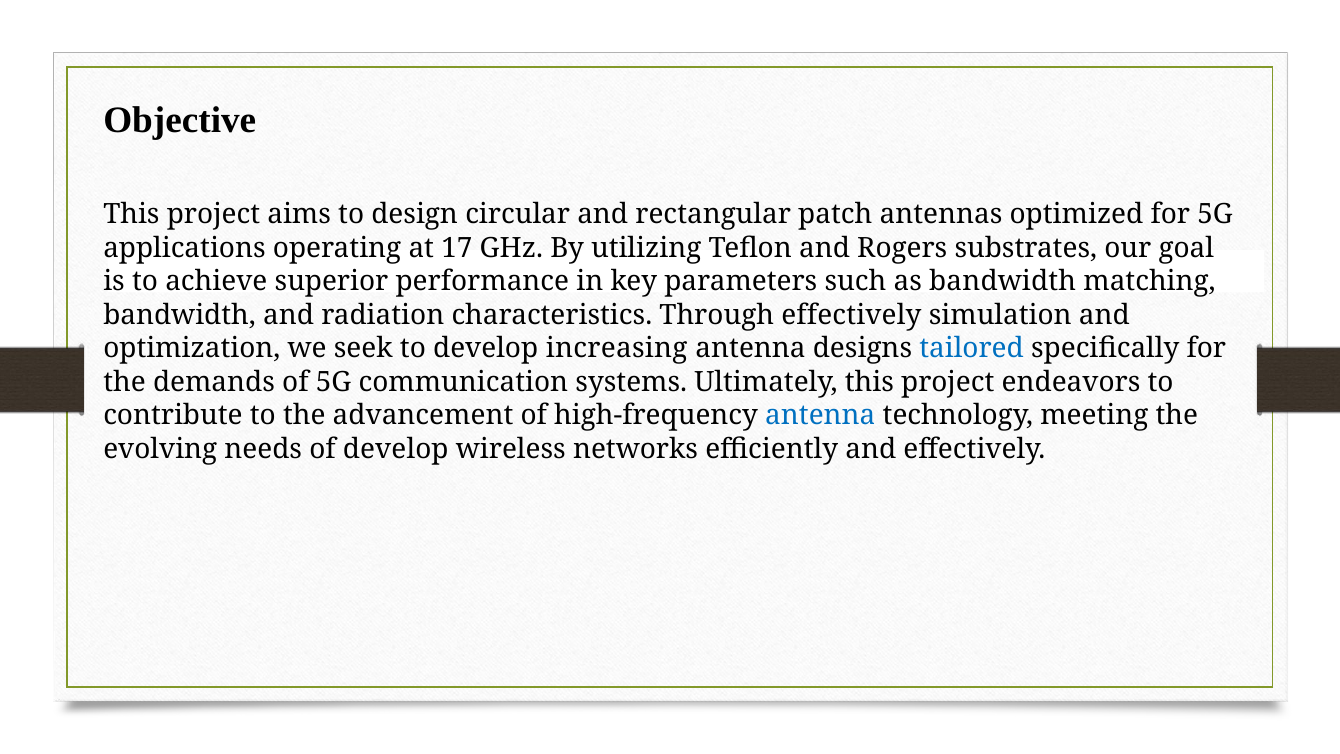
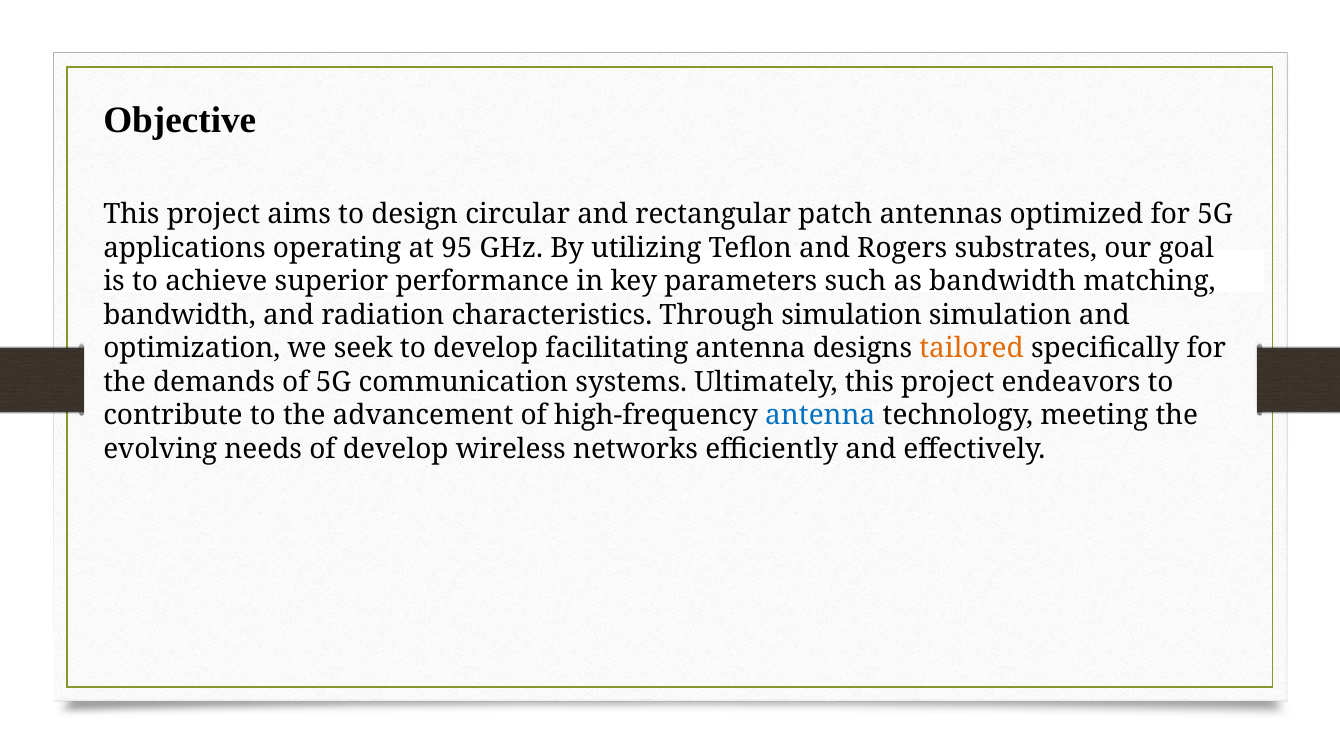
17: 17 -> 95 (457, 248)
Through effectively: effectively -> simulation (852, 315)
increasing: increasing -> facilitating (617, 349)
tailored colour: blue -> orange (972, 349)
